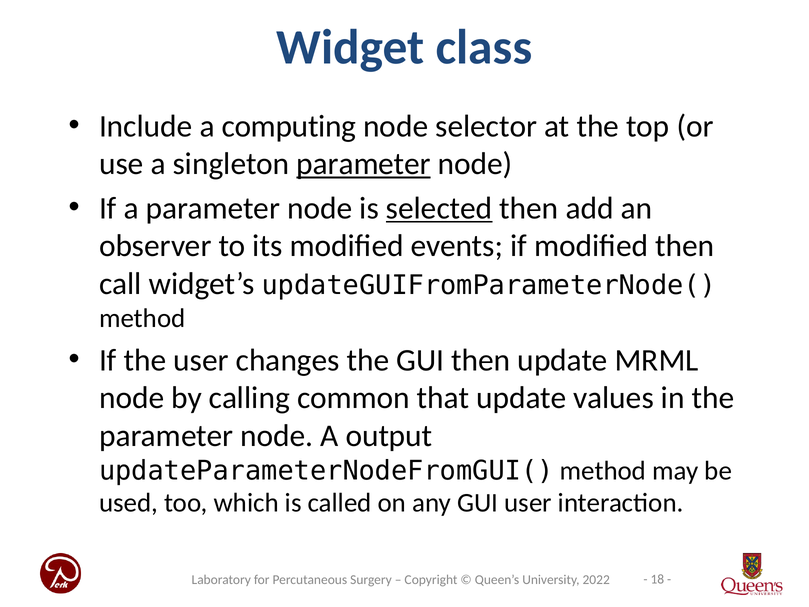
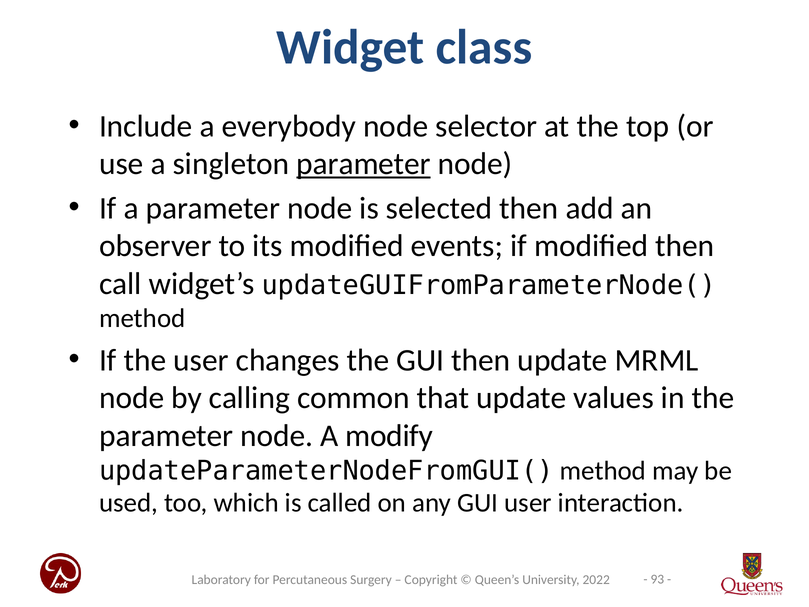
computing: computing -> everybody (289, 126)
selected underline: present -> none (439, 208)
output: output -> modify (389, 436)
18: 18 -> 93 (657, 579)
